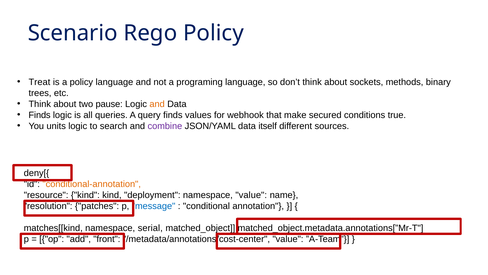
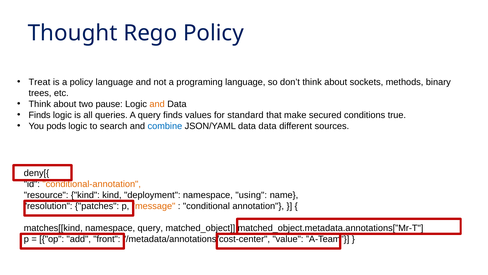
Scenario: Scenario -> Thought (73, 33)
webhook: webhook -> standard (245, 115)
units: units -> pods (56, 126)
combine colour: purple -> blue (165, 126)
data itself: itself -> data (268, 126)
namespace value: value -> using (251, 195)
message colour: blue -> orange (154, 206)
namespace serial: serial -> query (150, 228)
